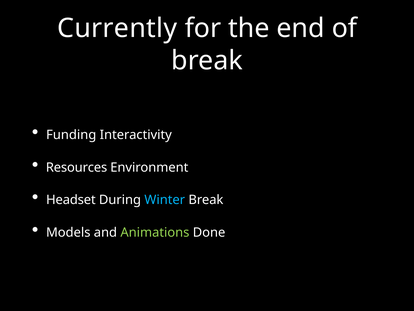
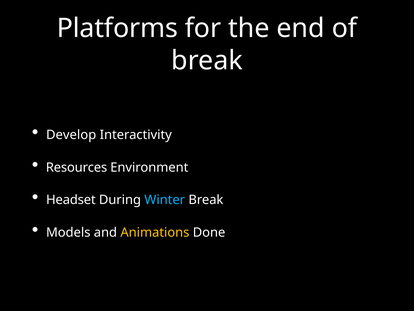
Currently: Currently -> Platforms (117, 28)
Funding: Funding -> Develop (71, 135)
Animations colour: light green -> yellow (155, 232)
